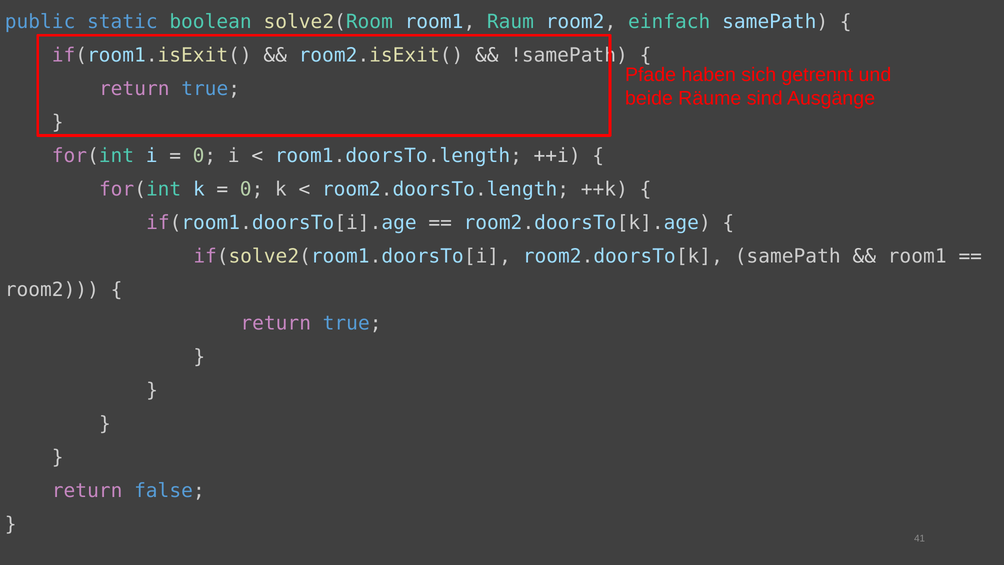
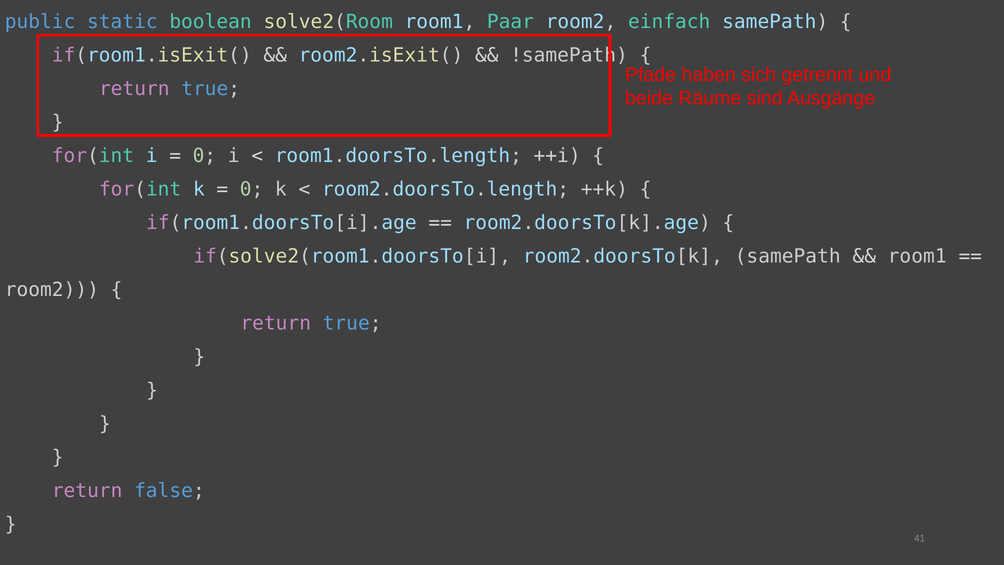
Raum: Raum -> Paar (510, 22)
